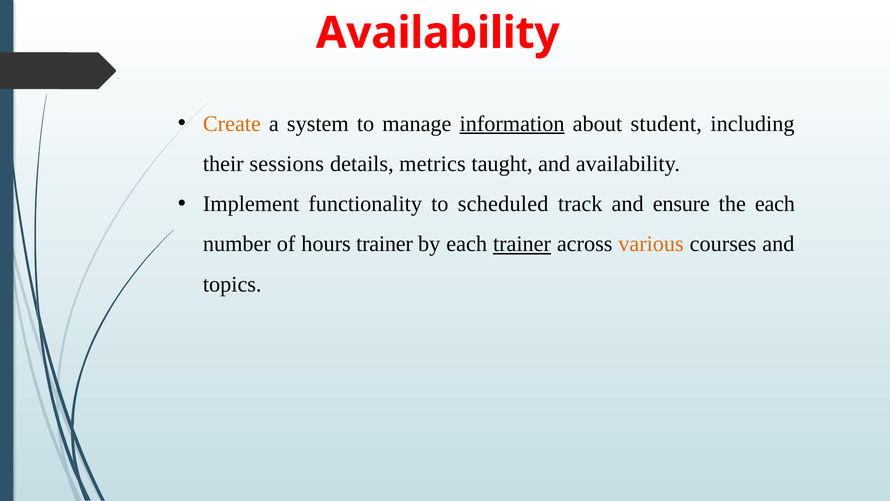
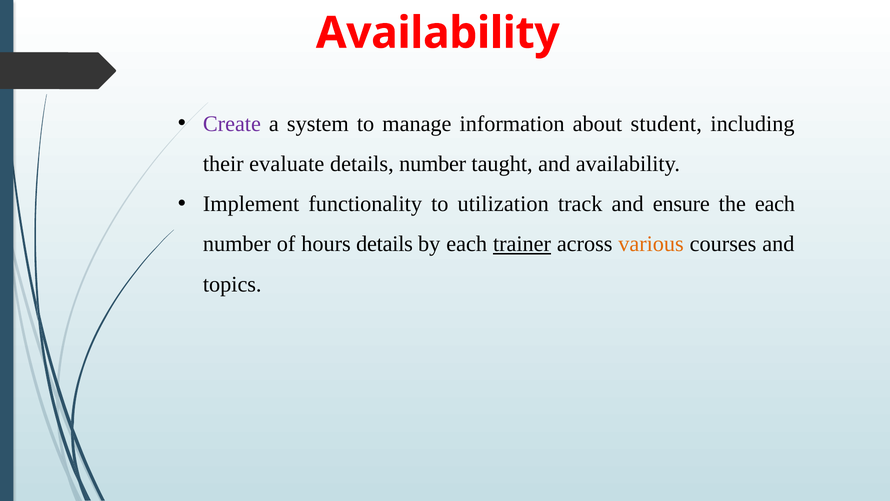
Create colour: orange -> purple (232, 124)
information underline: present -> none (512, 124)
sessions: sessions -> evaluate (287, 164)
details metrics: metrics -> number (433, 164)
scheduled: scheduled -> utilization (503, 204)
hours trainer: trainer -> details (385, 244)
